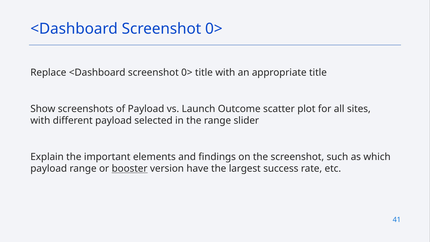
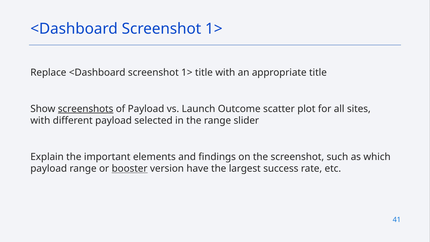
0>: 0> -> 1> (214, 29)
Replace <Dashboard screenshot 0>: 0> -> 1> (187, 73)
screenshots underline: none -> present (86, 109)
